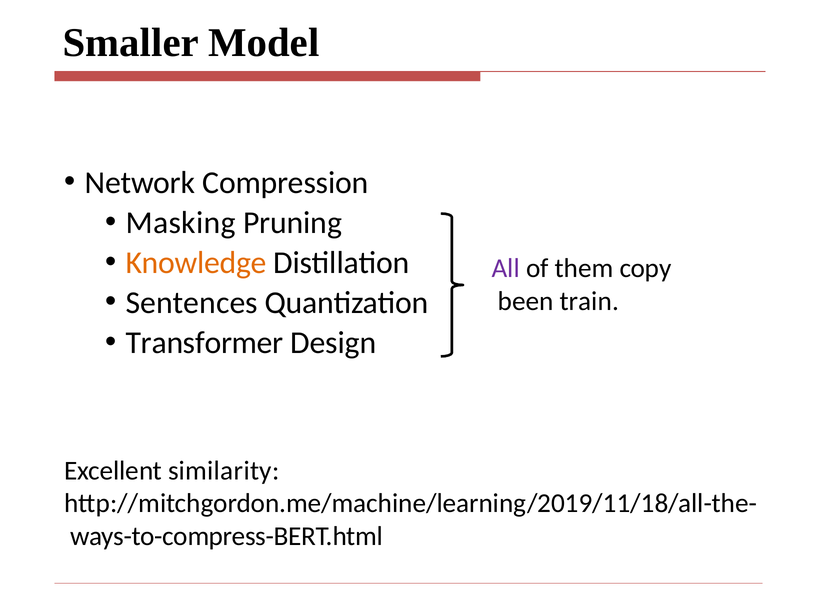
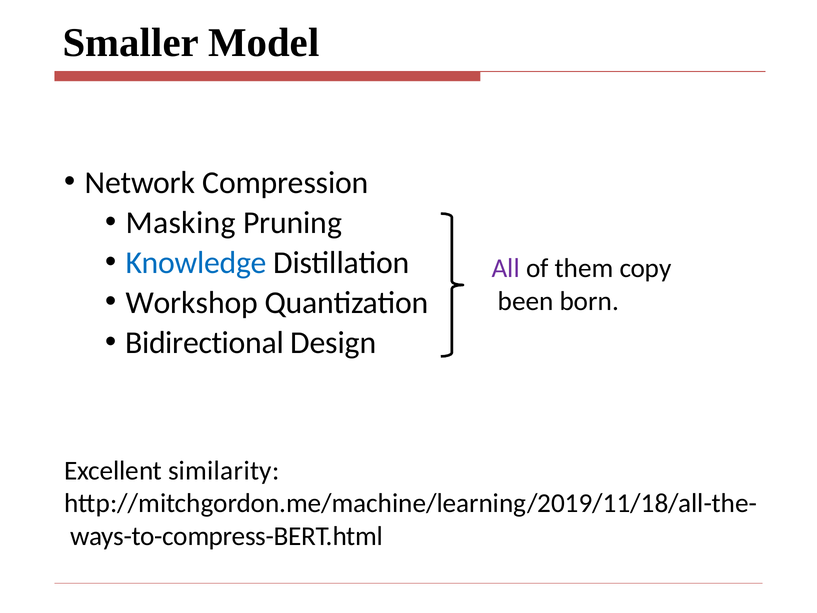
Knowledge colour: orange -> blue (196, 263)
Sentences: Sentences -> Workshop (192, 303)
train: train -> born (589, 301)
Transformer: Transformer -> Bidirectional (205, 343)
